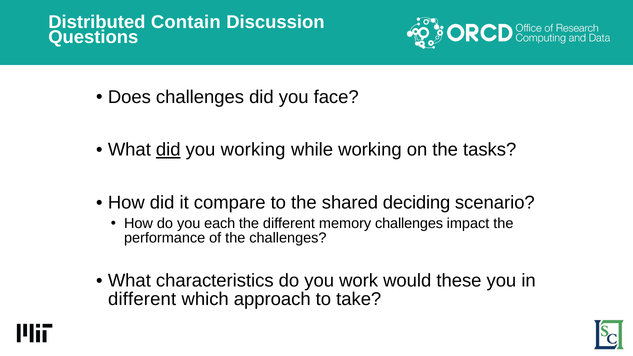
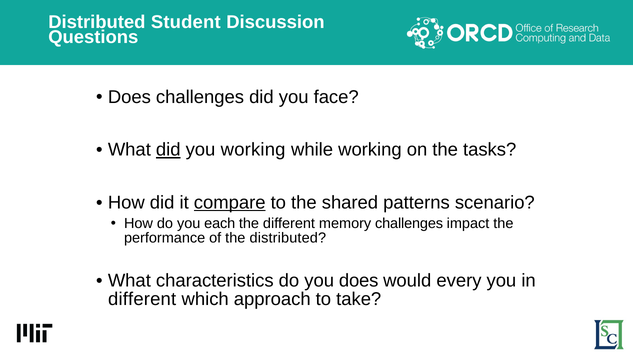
Contain: Contain -> Student (186, 22)
compare underline: none -> present (230, 203)
deciding: deciding -> patterns (416, 203)
the challenges: challenges -> distributed (288, 238)
you work: work -> does (359, 281)
these: these -> every (459, 281)
